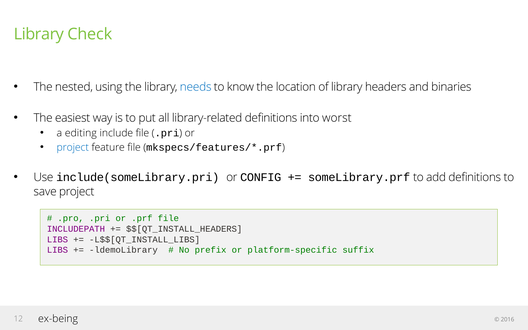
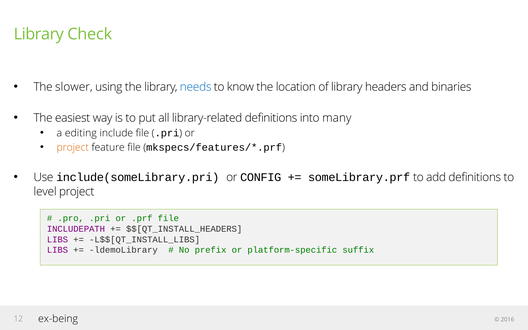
nested: nested -> slower (74, 87)
worst: worst -> many (337, 118)
project colour: blue -> orange (73, 147)
save: save -> level (45, 191)
